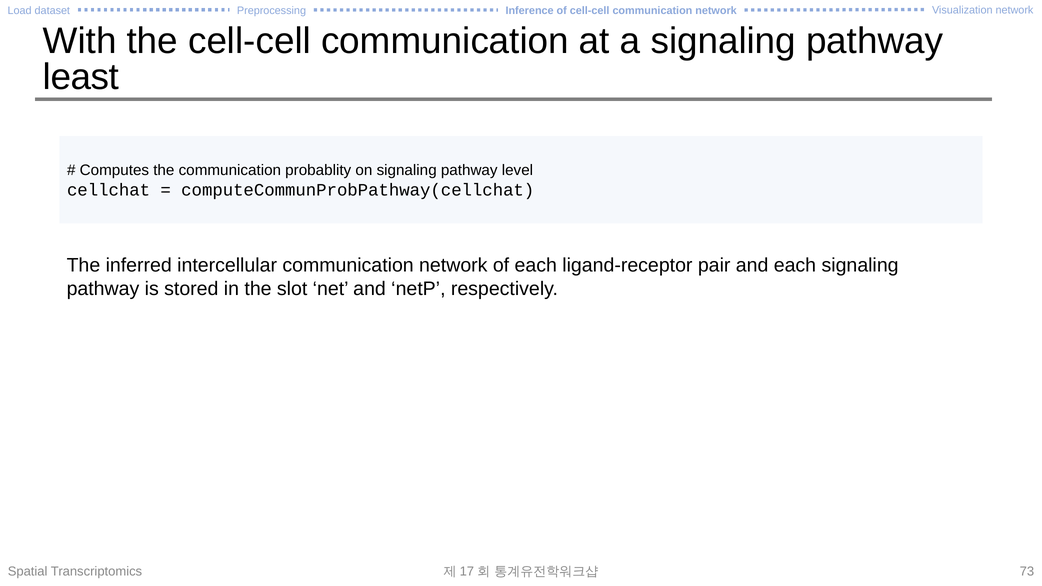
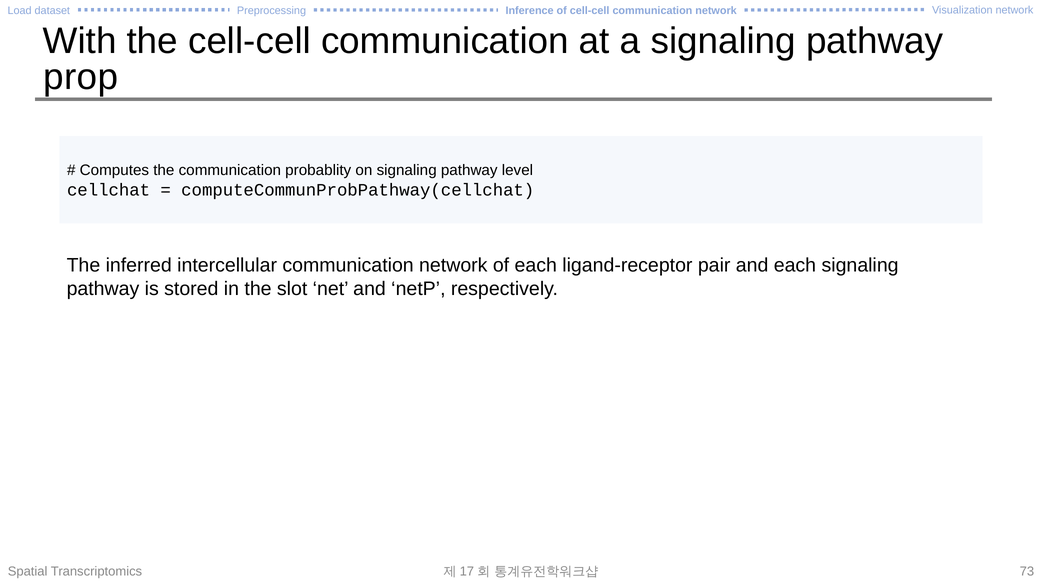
least: least -> prop (81, 77)
